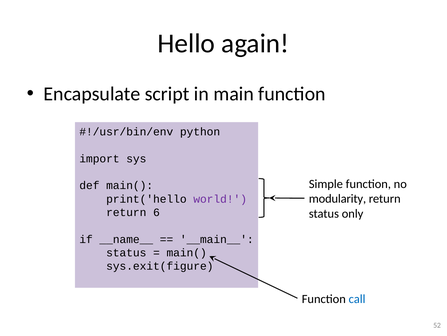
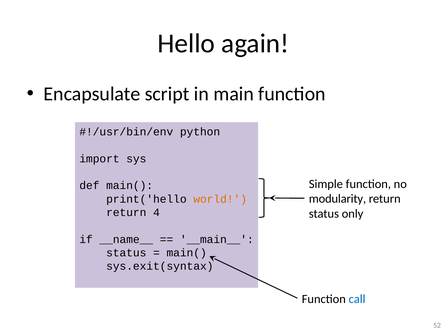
world colour: purple -> orange (220, 199)
6: 6 -> 4 (156, 212)
sys.exit(figure: sys.exit(figure -> sys.exit(syntax (160, 266)
